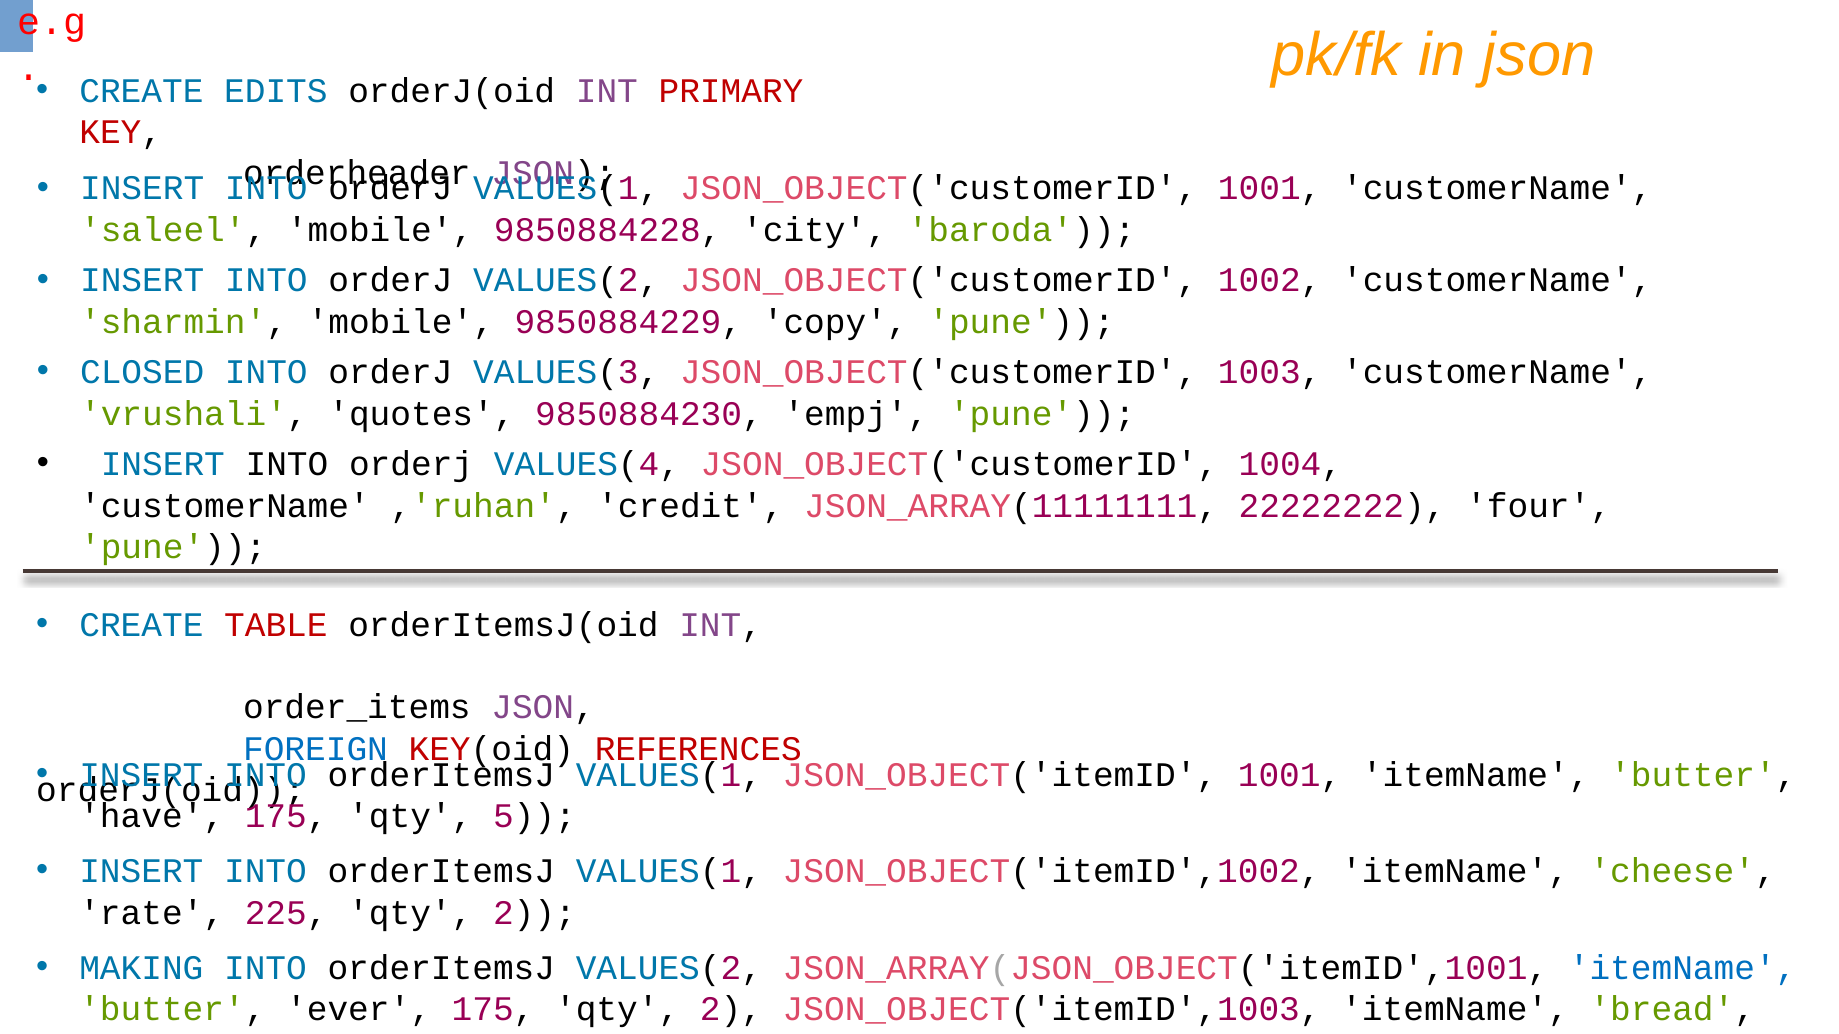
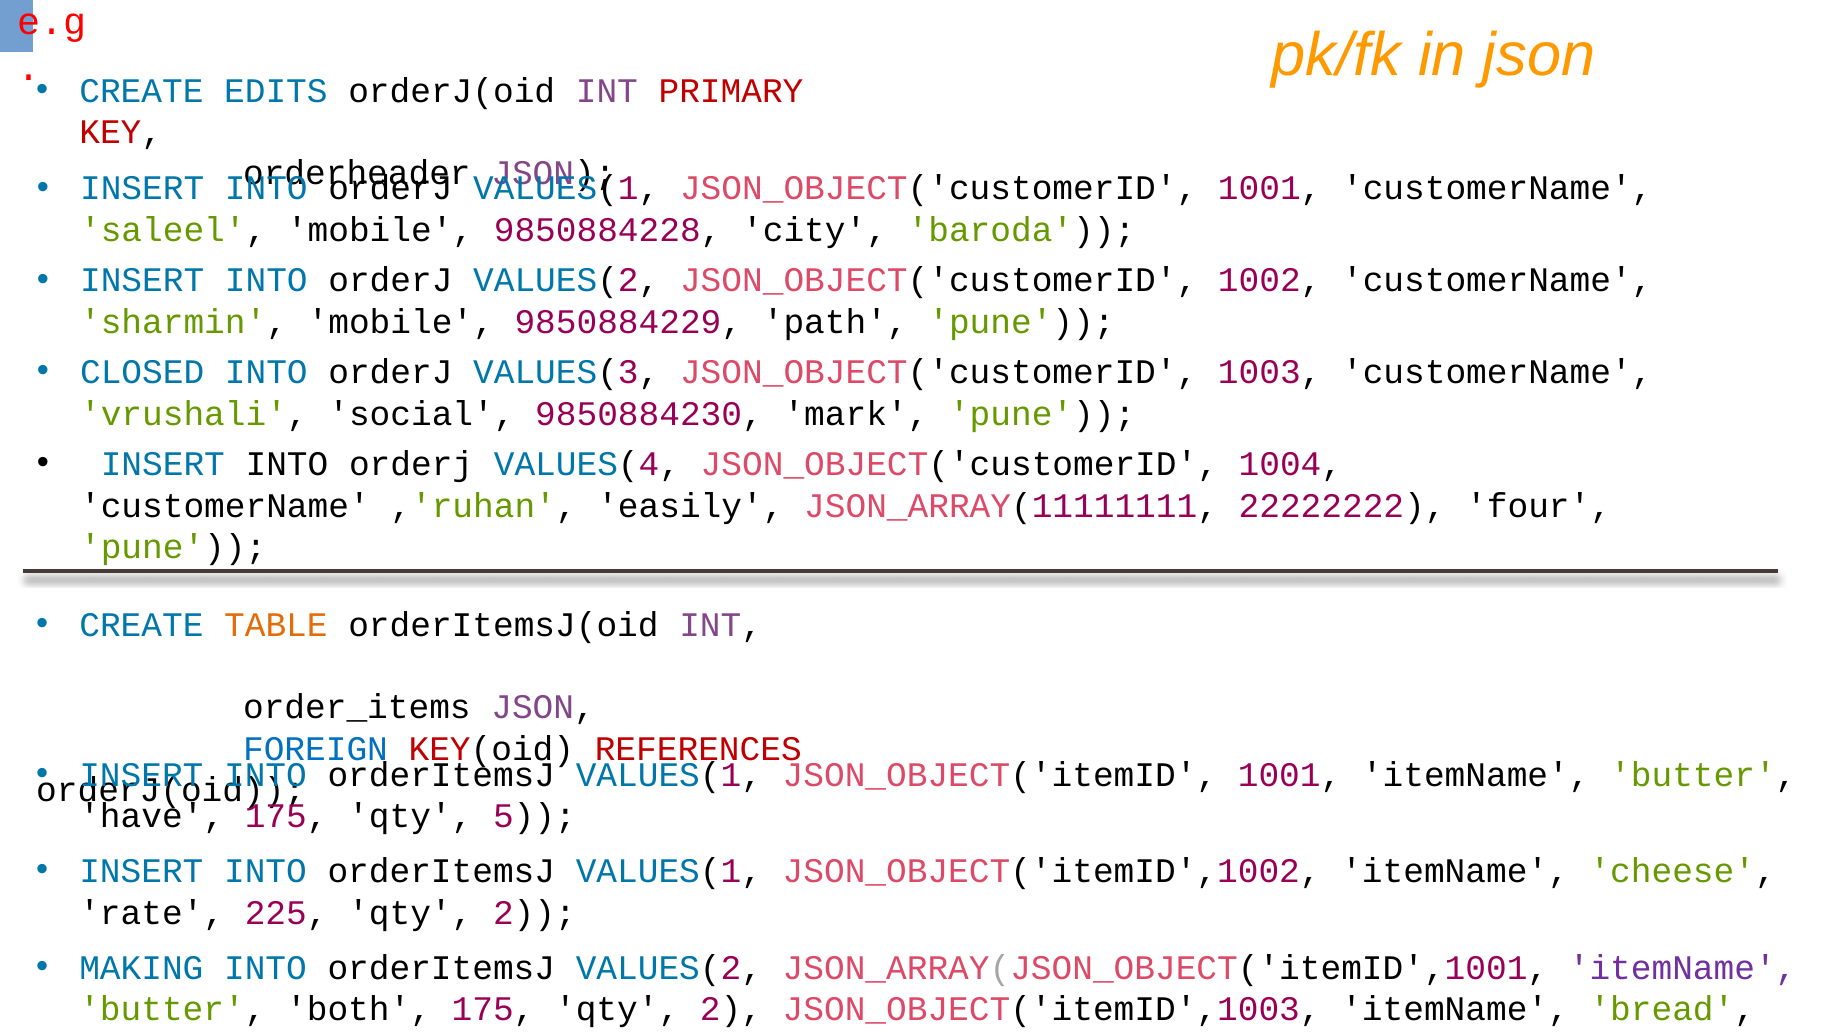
copy: copy -> path (835, 322)
quotes: quotes -> social (421, 414)
empj: empj -> mark (856, 414)
credit: credit -> easily (690, 506)
TABLE colour: red -> orange (276, 625)
itemName colour: blue -> purple (1683, 968)
ever: ever -> both (359, 1010)
